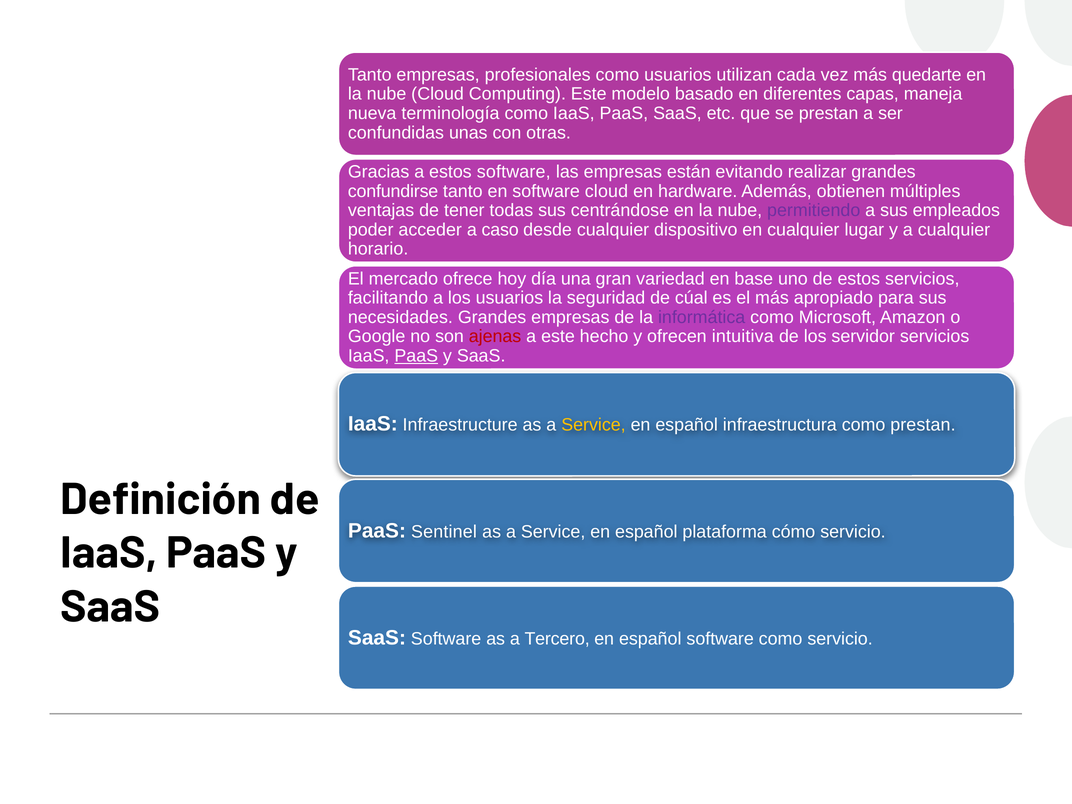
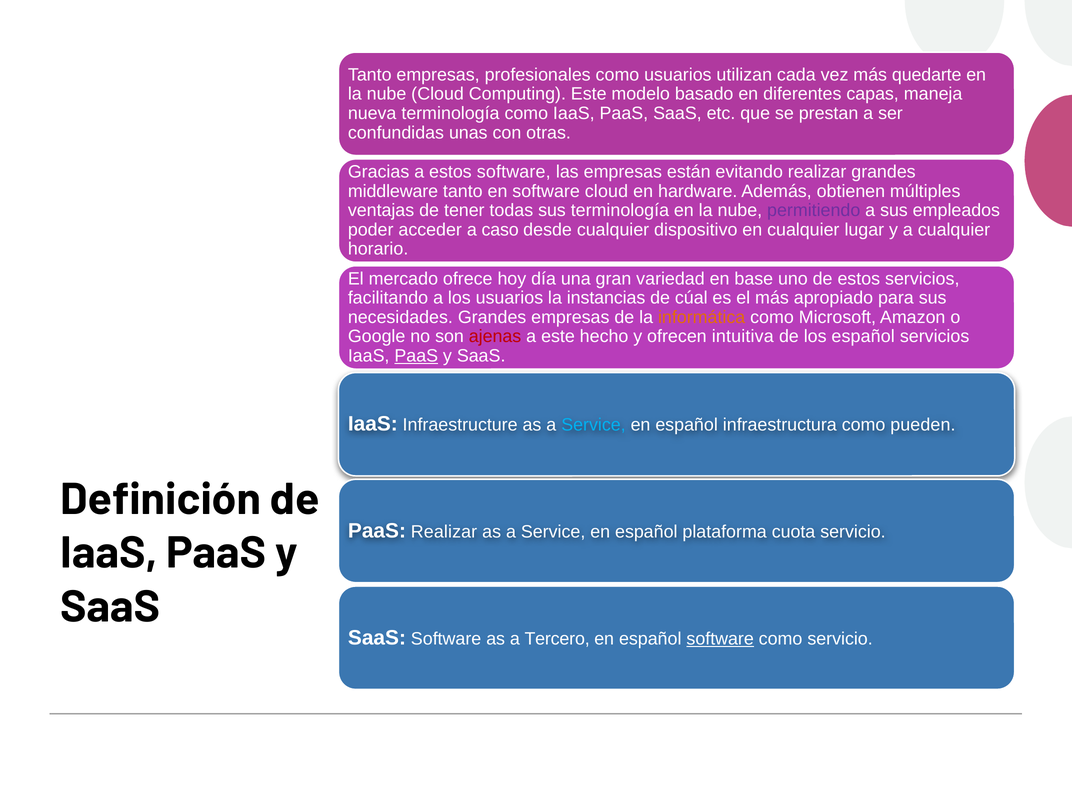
confundirse: confundirse -> middleware (393, 191)
sus centrándose: centrándose -> terminología (620, 210)
seguridad: seguridad -> instancias (606, 298)
informática colour: purple -> orange (702, 317)
los servidor: servidor -> español (863, 337)
Service colour: yellow -> light blue (593, 425)
como prestan: prestan -> pueden (923, 425)
PaaS Sentinel: Sentinel -> Realizar (444, 532)
cómo: cómo -> cuota (794, 532)
software underline: none -> present (720, 639)
